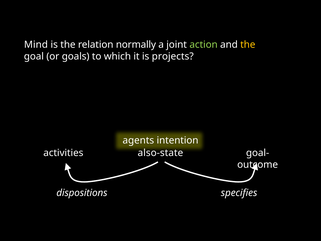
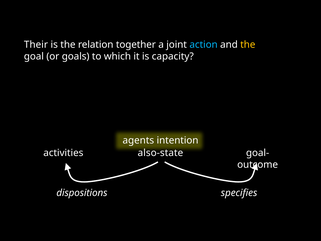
Mind: Mind -> Their (36, 44)
normally: normally -> together (136, 44)
action colour: light green -> light blue (204, 44)
projects: projects -> capacity (173, 56)
